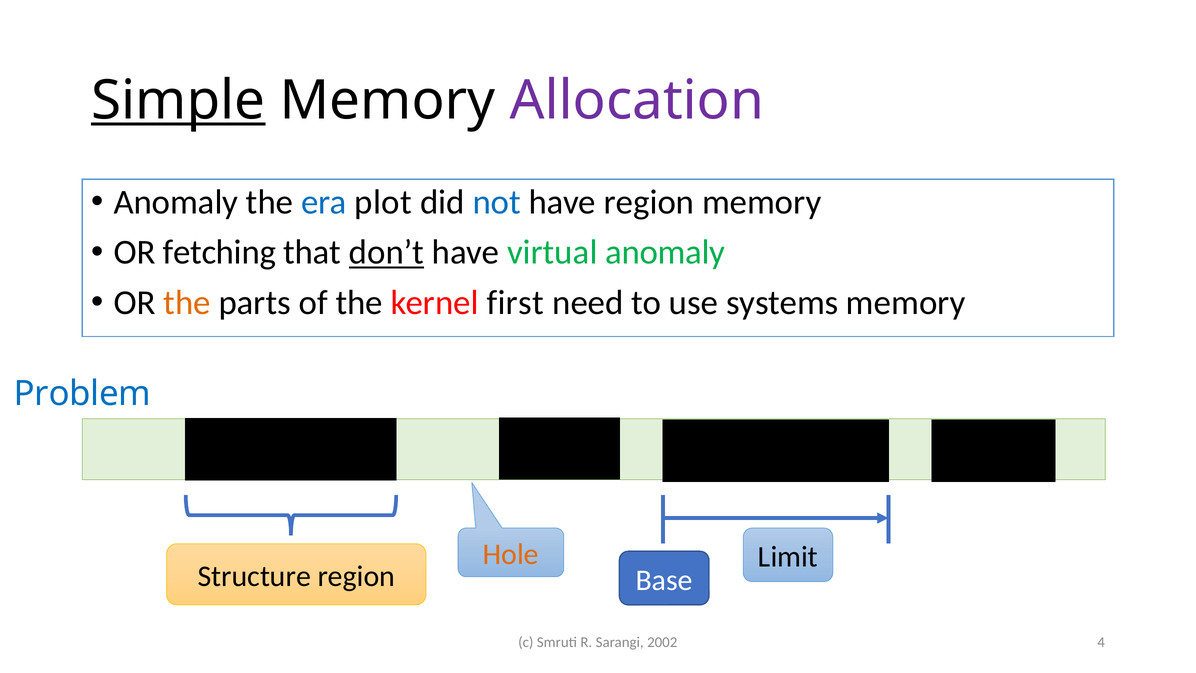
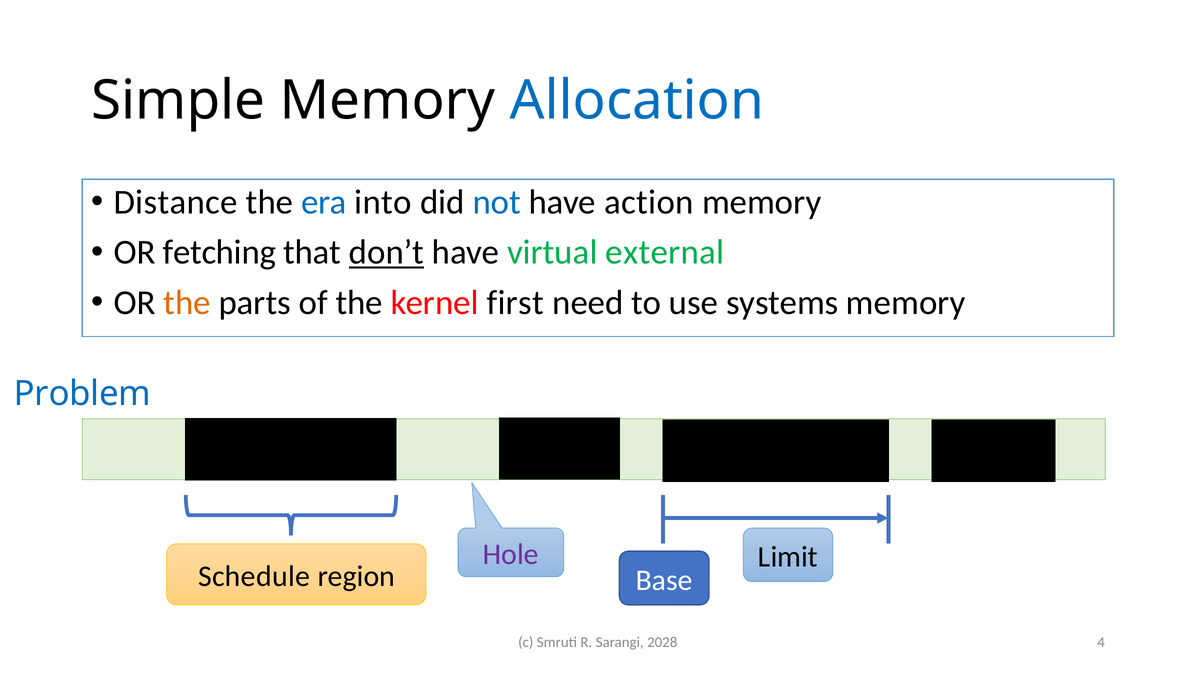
Simple underline: present -> none (178, 100)
Allocation colour: purple -> blue (637, 100)
Anomaly: Anomaly -> Distance (176, 202)
plot: plot -> into (383, 202)
have region: region -> action (649, 202)
virtual anomaly: anomaly -> external (665, 252)
Hole colour: orange -> purple (511, 554)
Structure: Structure -> Schedule (254, 576)
2002: 2002 -> 2028 (662, 642)
